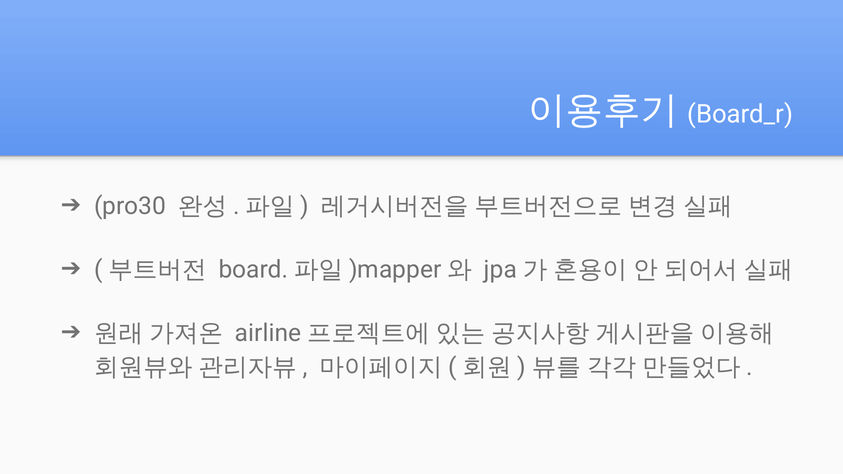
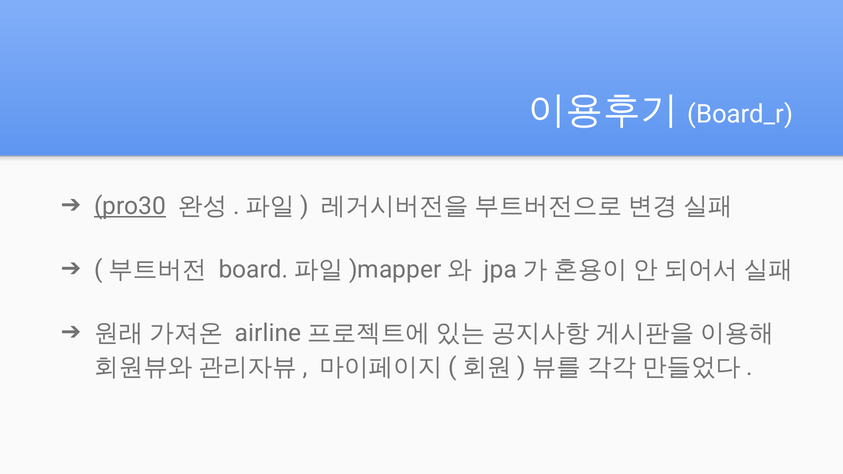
pro30 underline: none -> present (130, 206)
